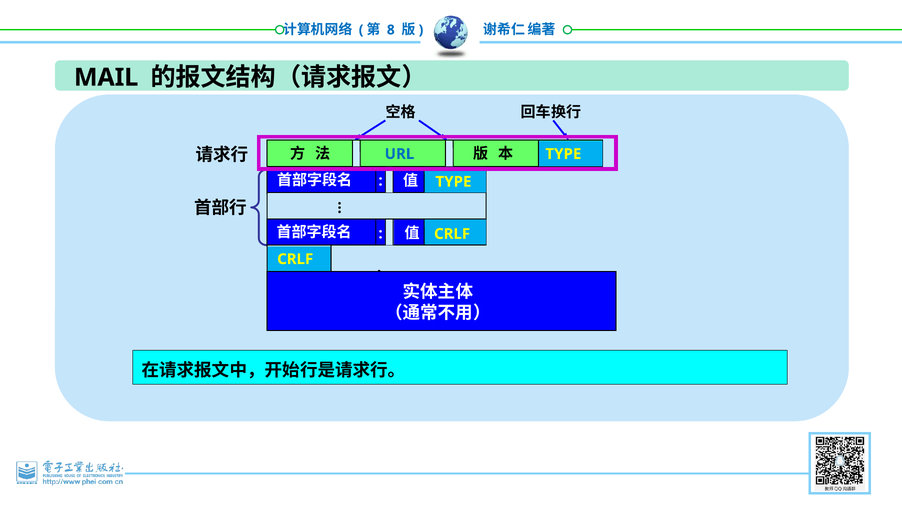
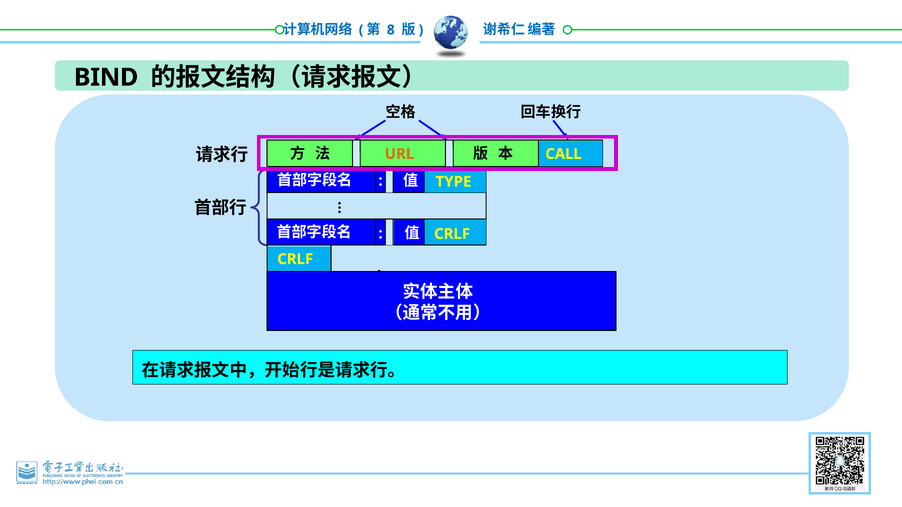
MAIL: MAIL -> BIND (106, 77)
URL colour: blue -> orange (399, 154)
TYPE: TYPE -> CALL (563, 154)
